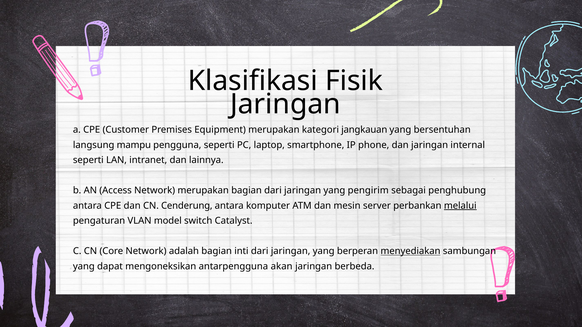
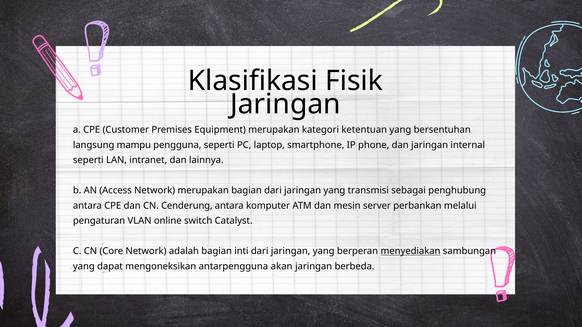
jangkauan: jangkauan -> ketentuan (364, 130)
pengirim: pengirim -> transmisi (368, 191)
melalui underline: present -> none (460, 206)
model: model -> online (168, 221)
